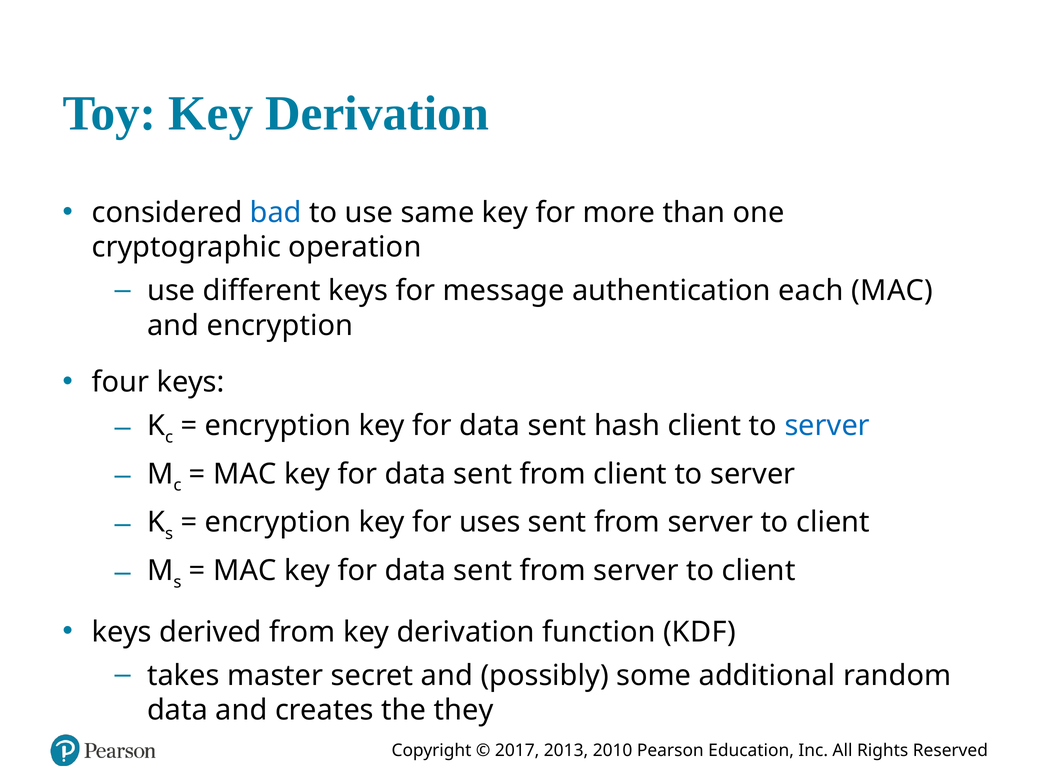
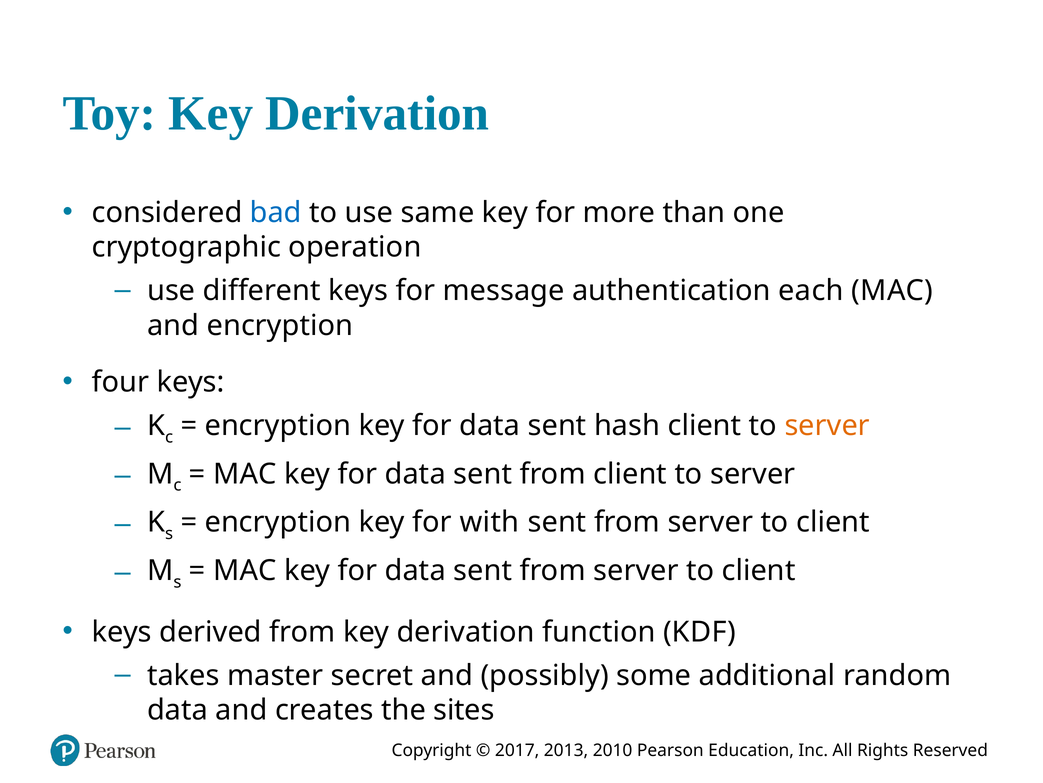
server colour: blue -> orange (827, 425)
uses: uses -> with (490, 522)
they: they -> sites (464, 710)
